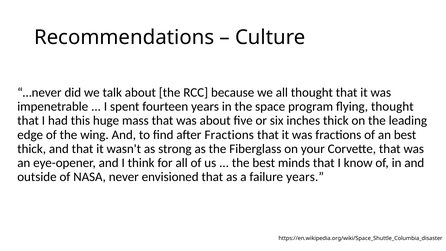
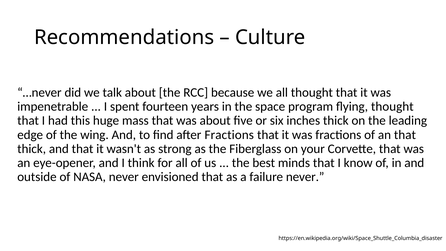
an best: best -> that (405, 135)
failure years: years -> never (305, 177)
